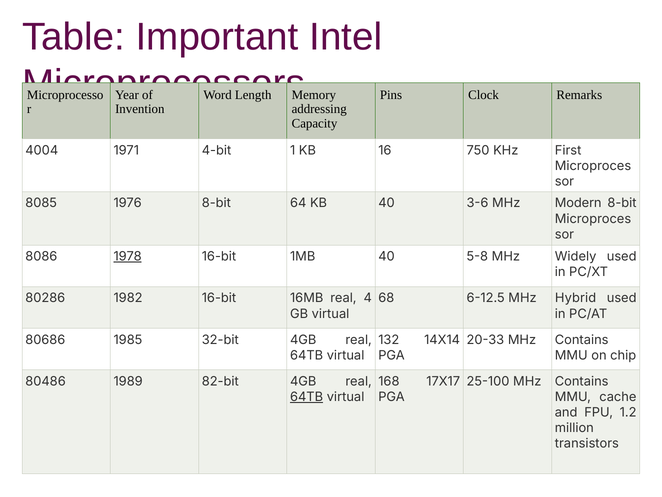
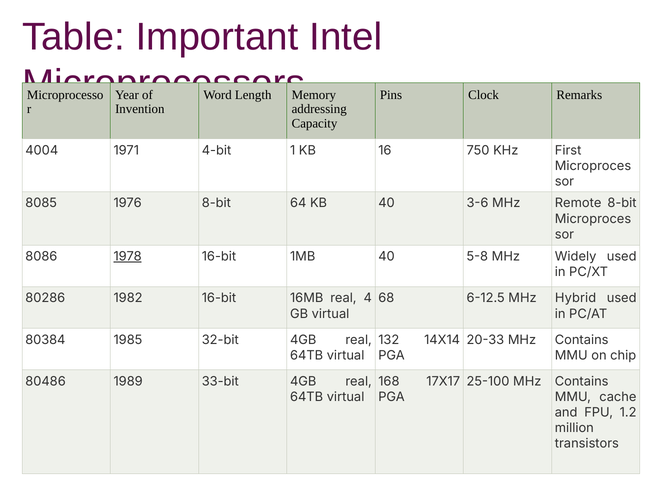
Modern: Modern -> Remote (578, 203)
80686: 80686 -> 80384 (45, 339)
82-bit: 82-bit -> 33-bit (220, 381)
64TB underline: present -> none (307, 397)
